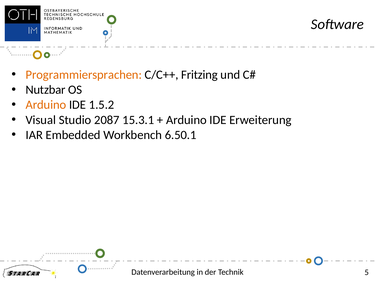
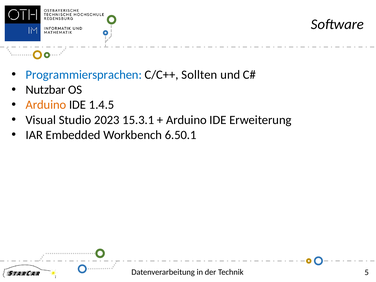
Programmiersprachen colour: orange -> blue (84, 75)
Fritzing: Fritzing -> Sollten (199, 75)
1.5.2: 1.5.2 -> 1.4.5 (102, 105)
2087: 2087 -> 2023 (107, 120)
